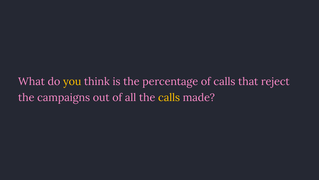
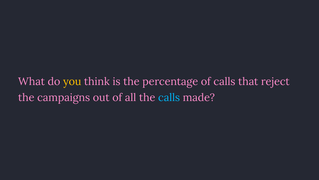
calls colour: yellow -> light blue (169, 97)
